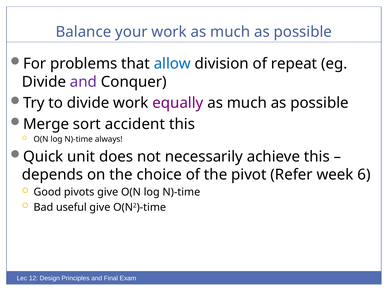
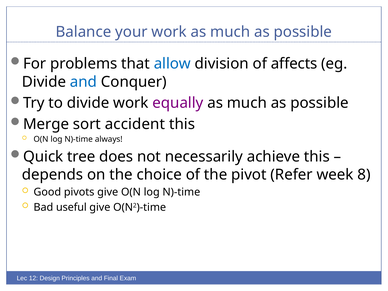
repeat: repeat -> affects (294, 64)
and colour: purple -> blue (83, 82)
unit: unit -> tree (81, 157)
6: 6 -> 8 (364, 175)
